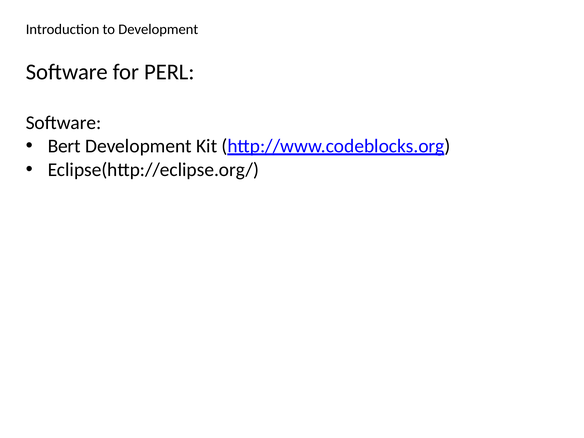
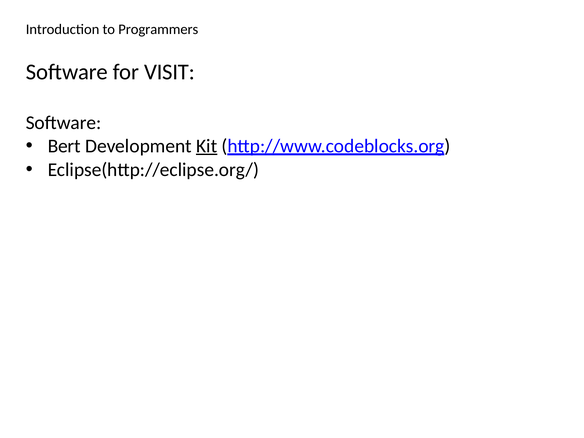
to Development: Development -> Programmers (158, 29)
PERL: PERL -> VISIT (169, 72)
Kit underline: none -> present (207, 146)
